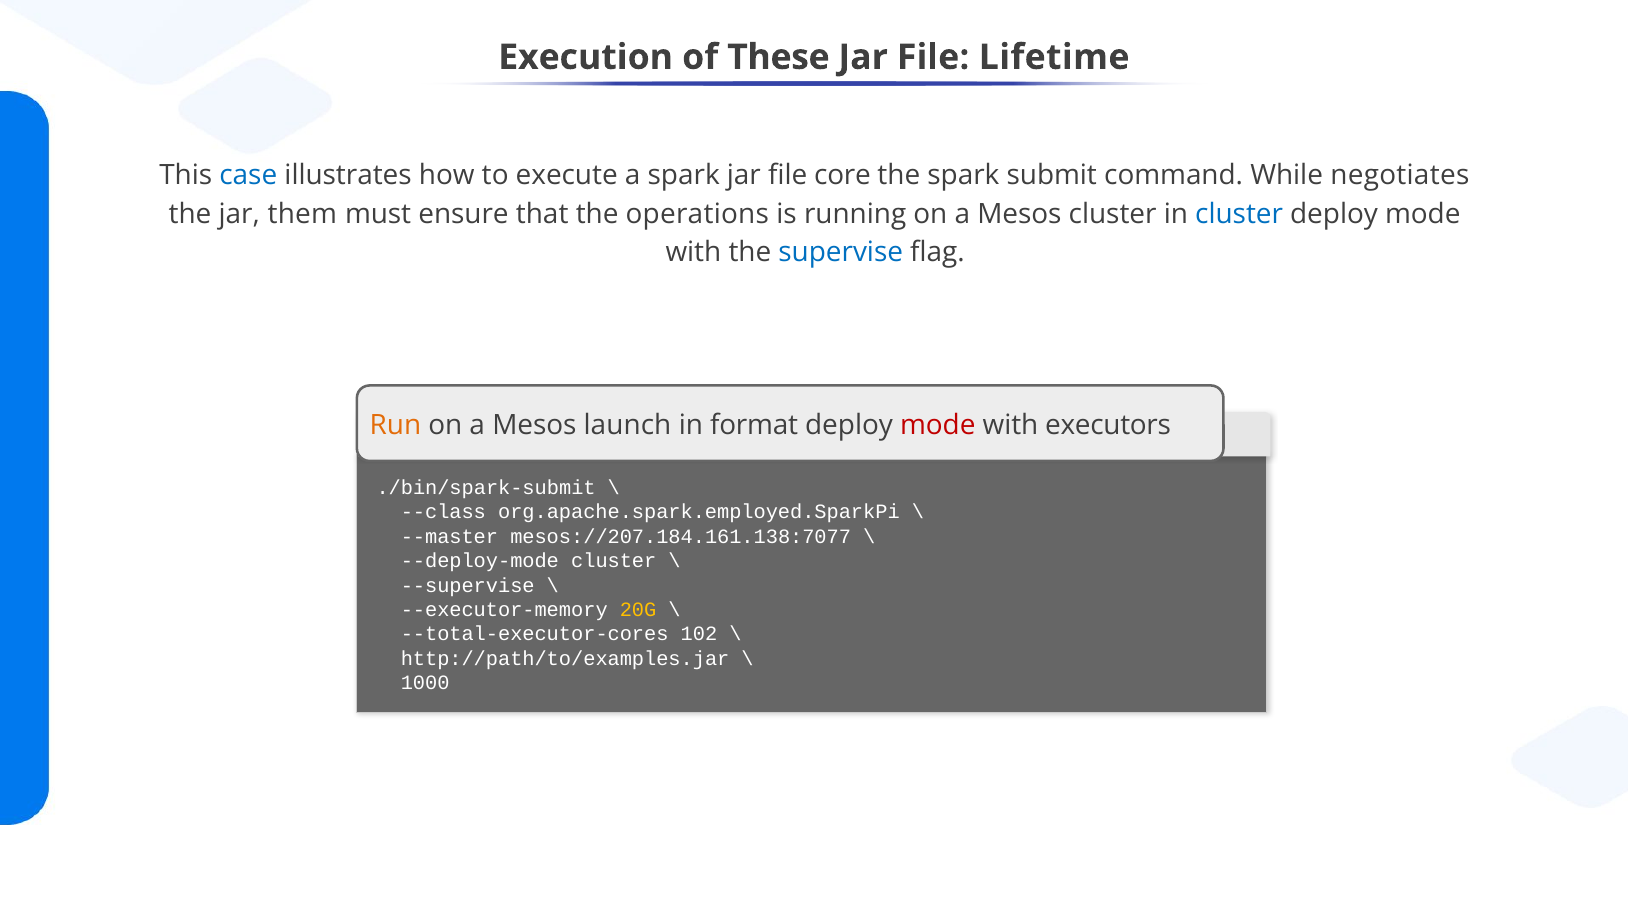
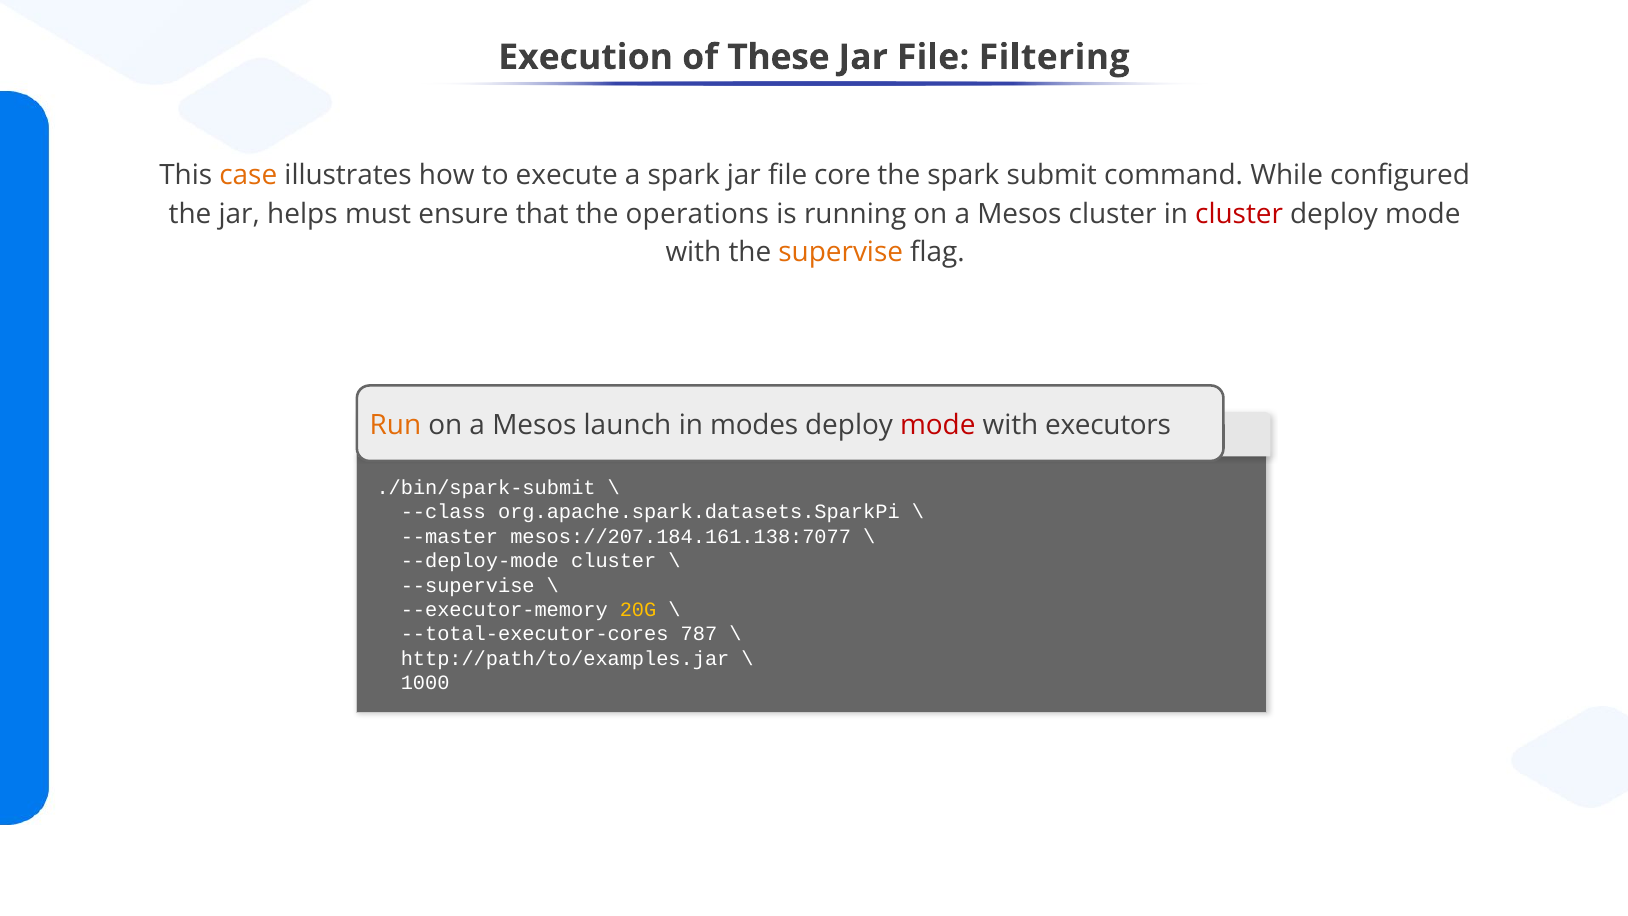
Lifetime: Lifetime -> Filtering (1054, 57)
case colour: blue -> orange (248, 175)
negotiates: negotiates -> configured (1400, 175)
them: them -> helps (302, 214)
cluster colour: blue -> red (1239, 214)
supervise colour: blue -> orange (841, 252)
format: format -> modes (754, 425)
org.apache.spark.employed.SparkPi: org.apache.spark.employed.SparkPi -> org.apache.spark.datasets.SparkPi (699, 512)
102: 102 -> 787 (699, 634)
